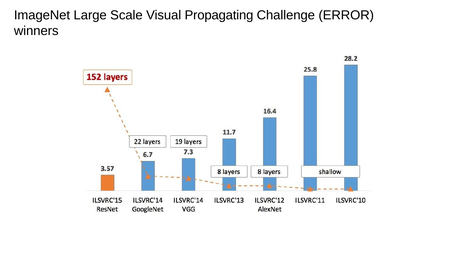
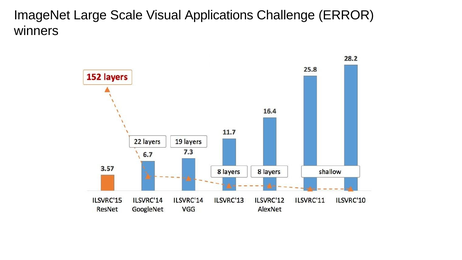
Propagating: Propagating -> Applications (219, 15)
